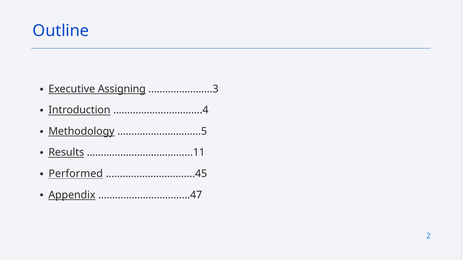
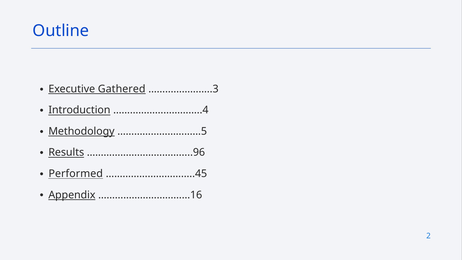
Assigning: Assigning -> Gathered (122, 89)
…………………………….....11: …………………………….....11 -> …………………………….....96 (146, 152)
……………………………47: ……………………………47 -> ……………………………16 (150, 195)
